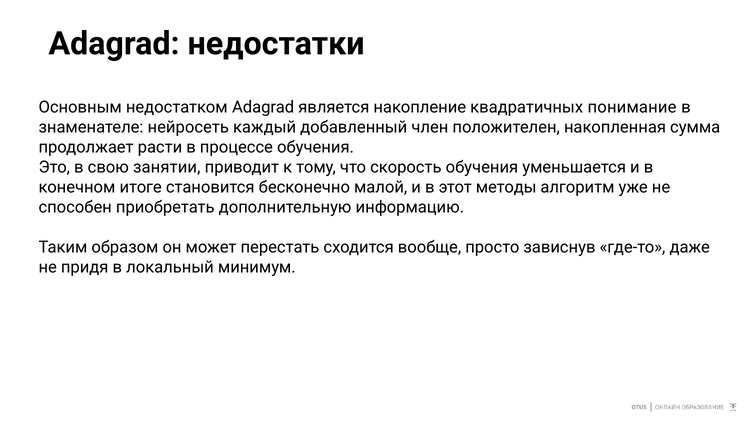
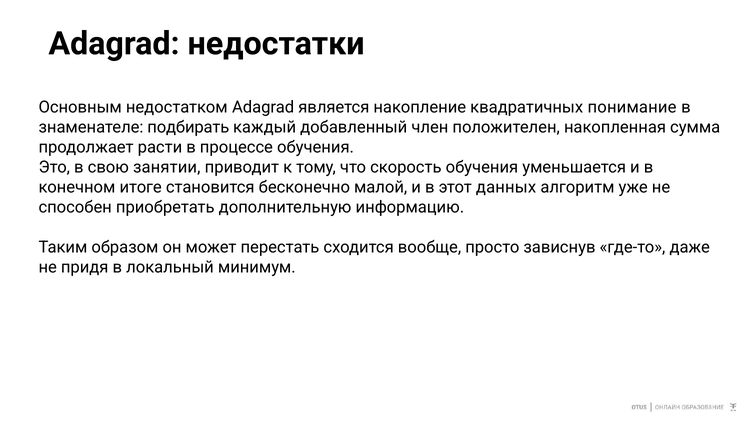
нейросеть: нейросеть -> подбирать (188, 127)
методы: методы -> данных (506, 187)
